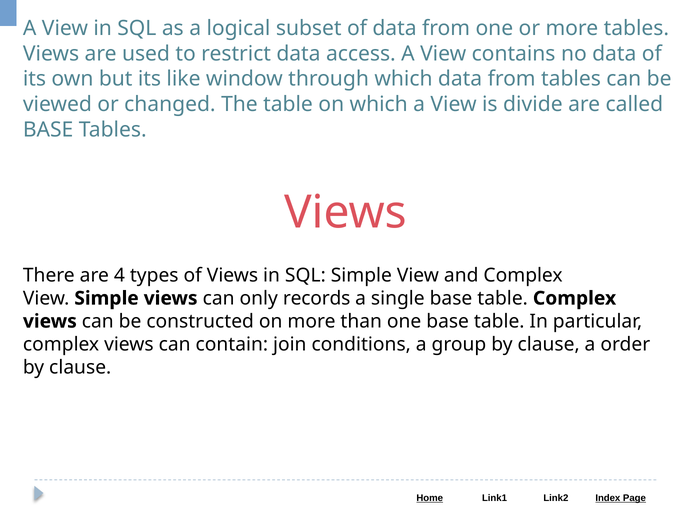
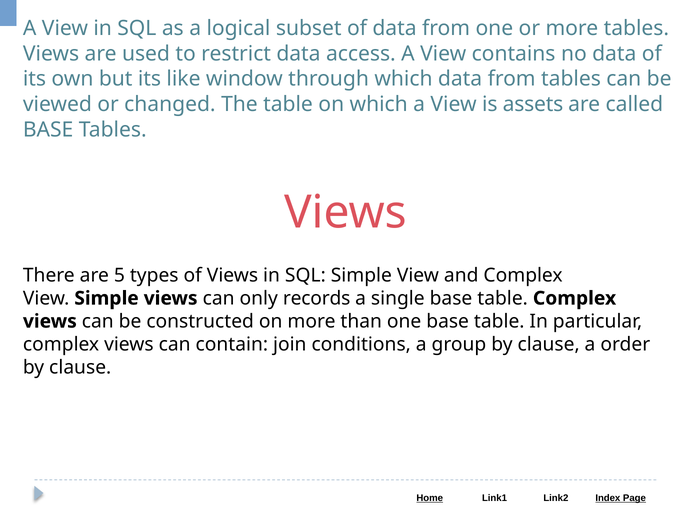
divide: divide -> assets (533, 104)
4: 4 -> 5 (119, 275)
